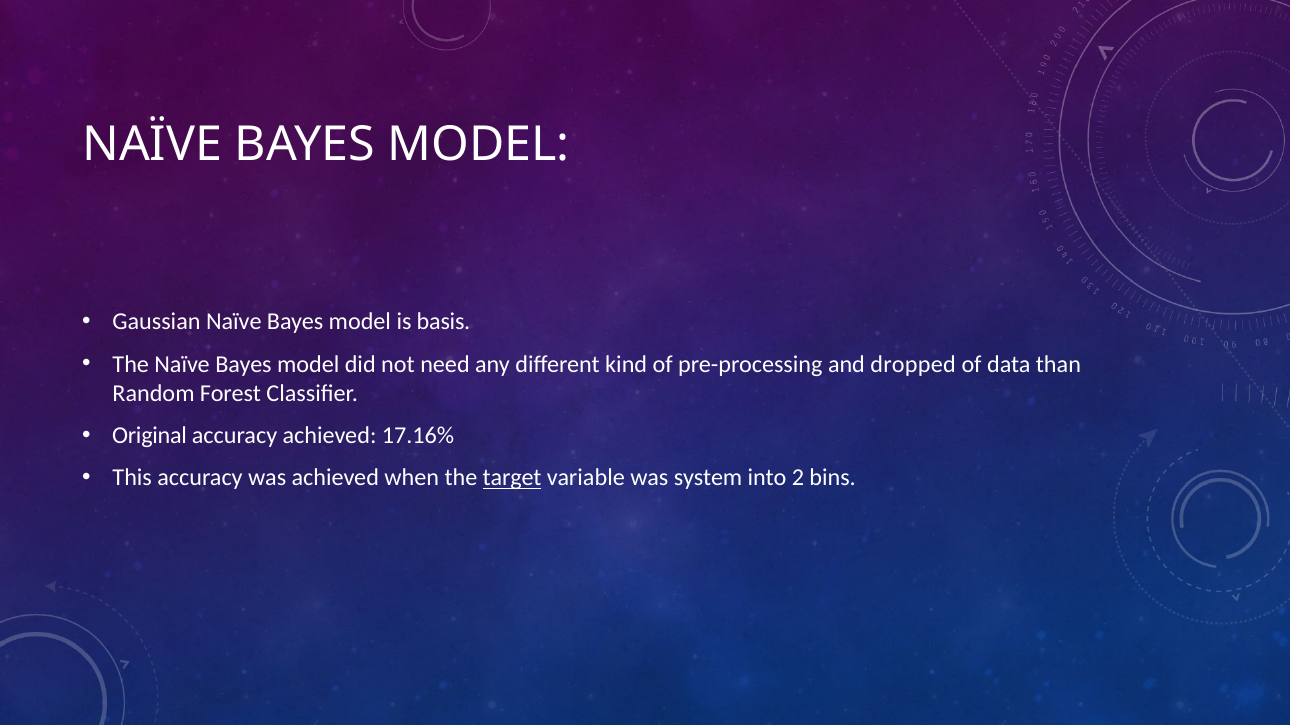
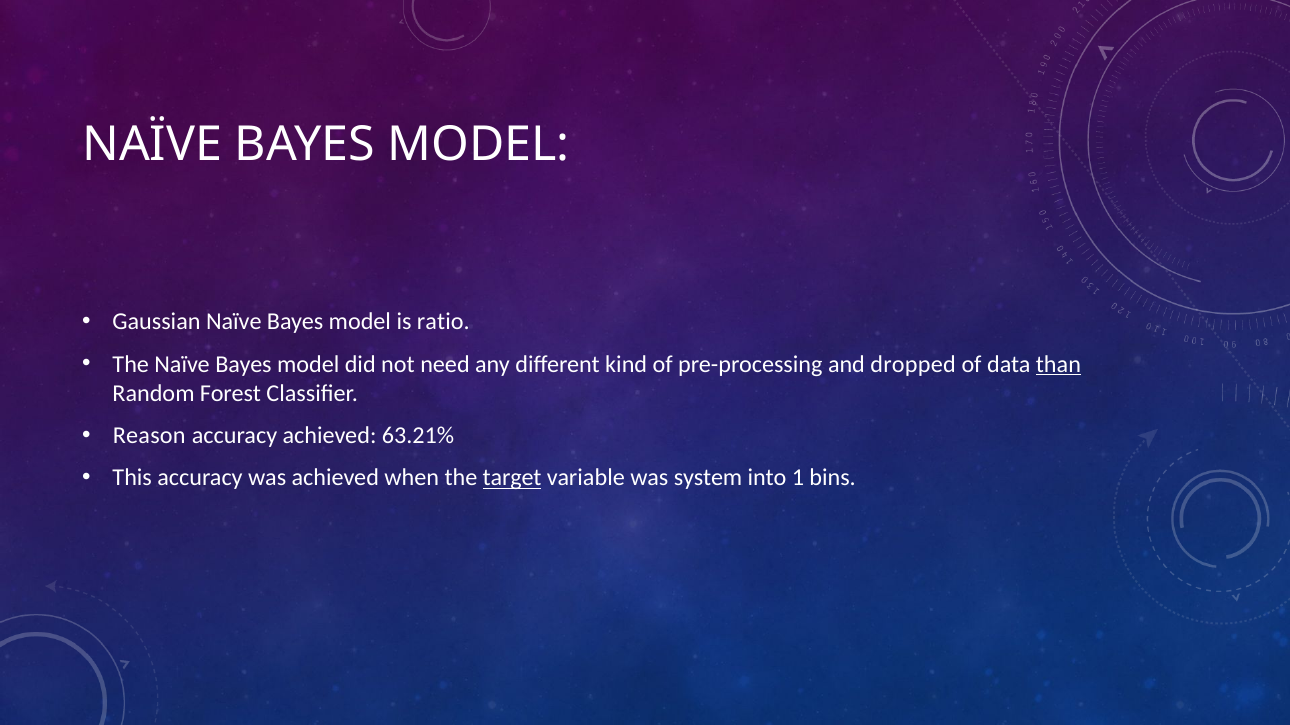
basis: basis -> ratio (443, 322)
than underline: none -> present (1058, 364)
Original: Original -> Reason (149, 436)
17.16%: 17.16% -> 63.21% (418, 436)
2: 2 -> 1 (798, 478)
